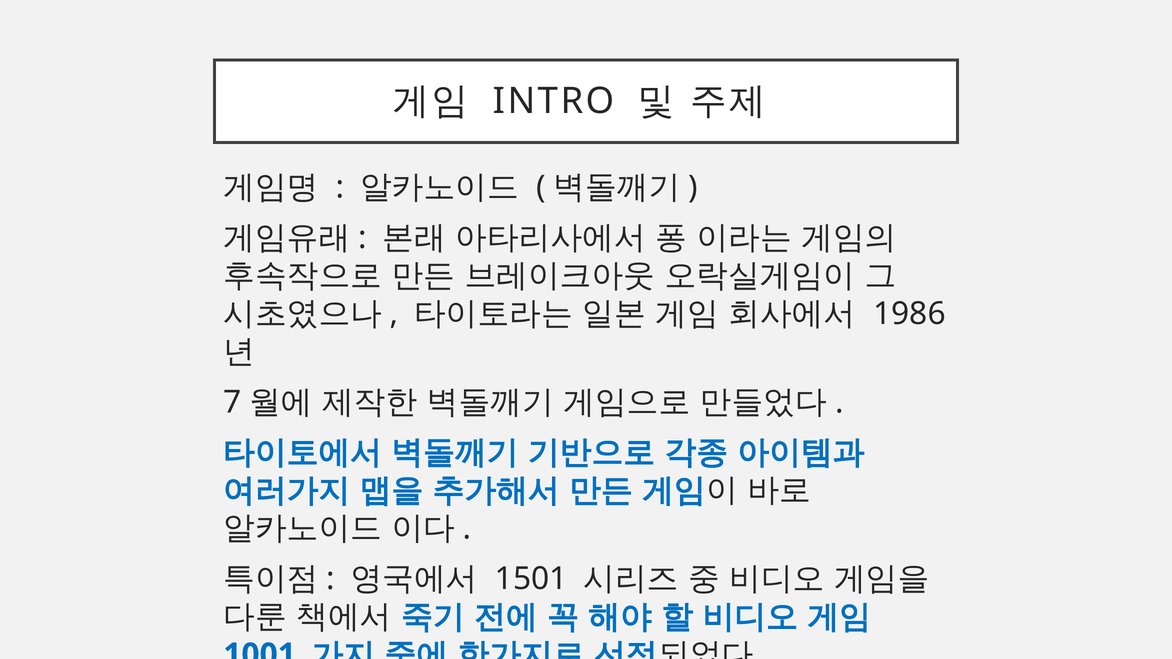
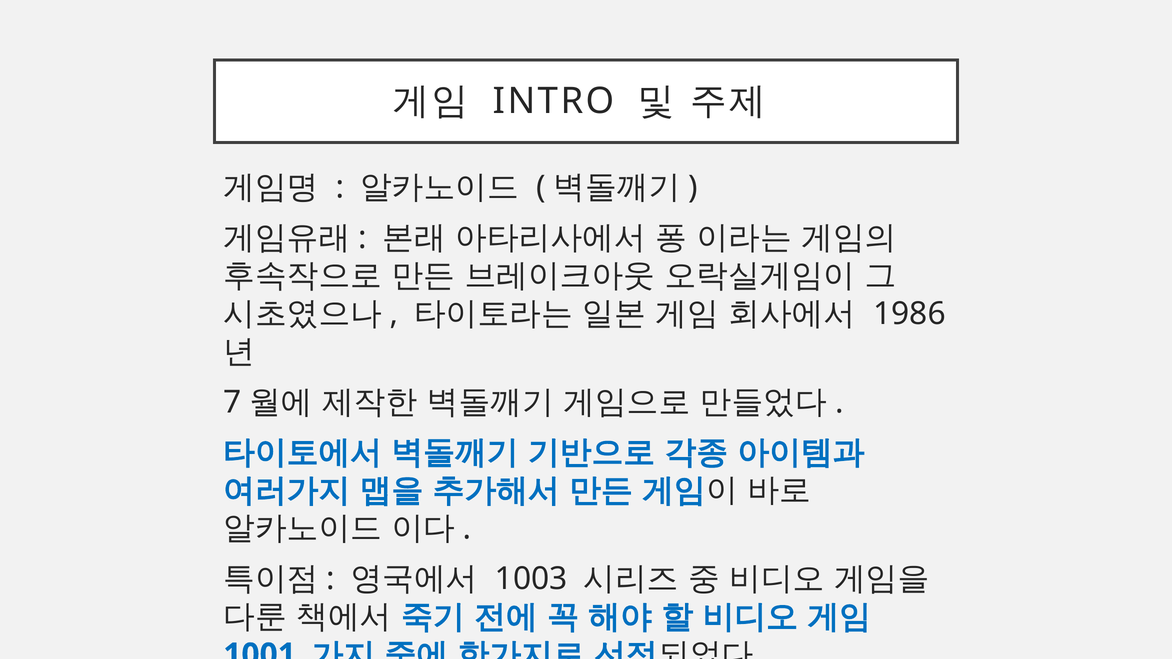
1501: 1501 -> 1003 (531, 579)
